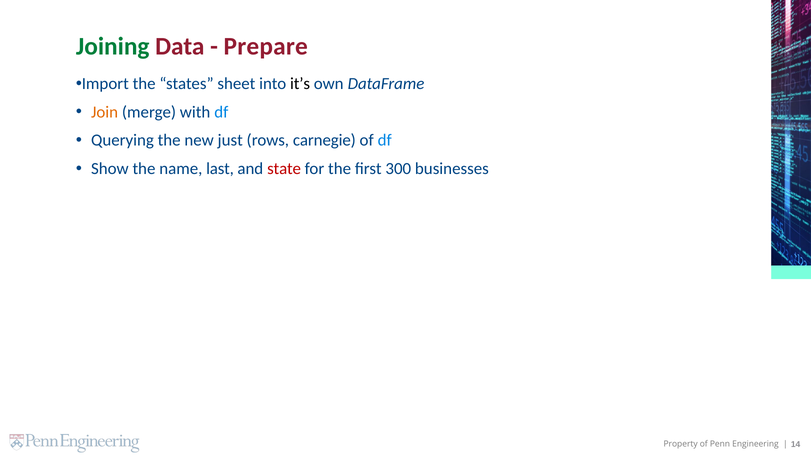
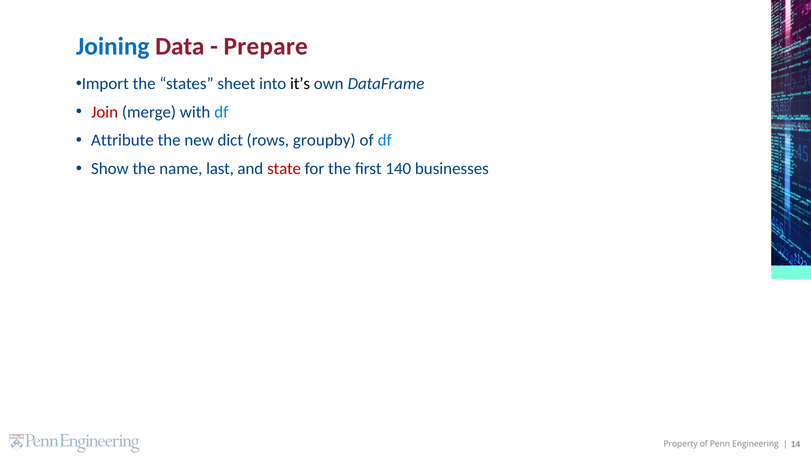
Joining colour: green -> blue (113, 47)
Join colour: orange -> red (105, 112)
Querying: Querying -> Attribute (122, 140)
just: just -> dict (230, 140)
carnegie: carnegie -> groupby (324, 140)
300: 300 -> 140 (398, 169)
